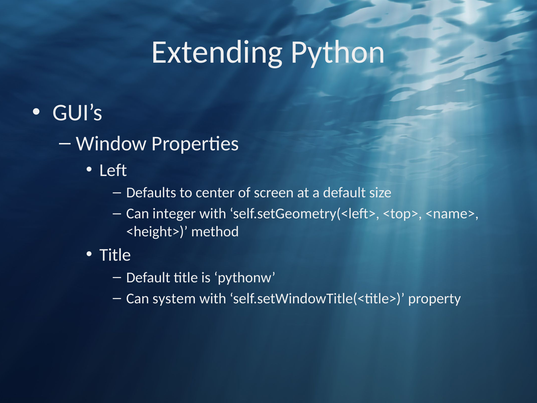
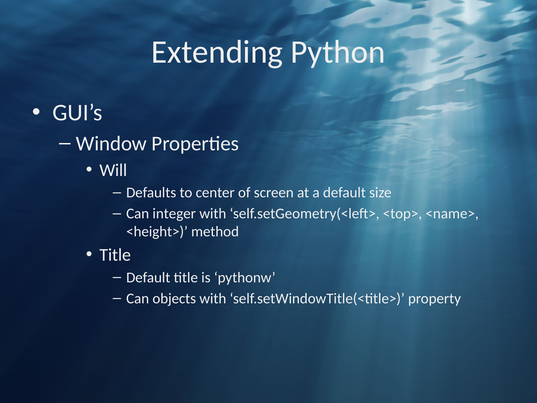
Left: Left -> Will (113, 170)
system: system -> objects (174, 298)
